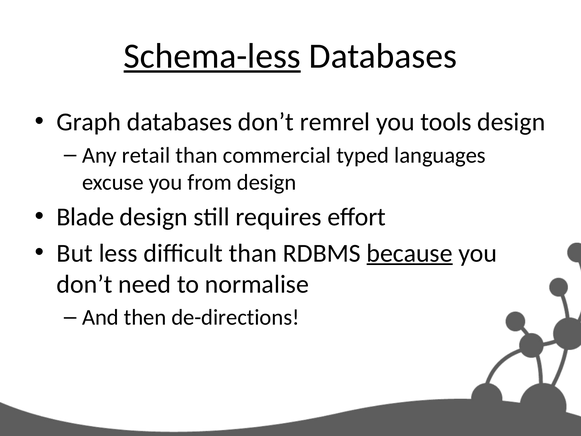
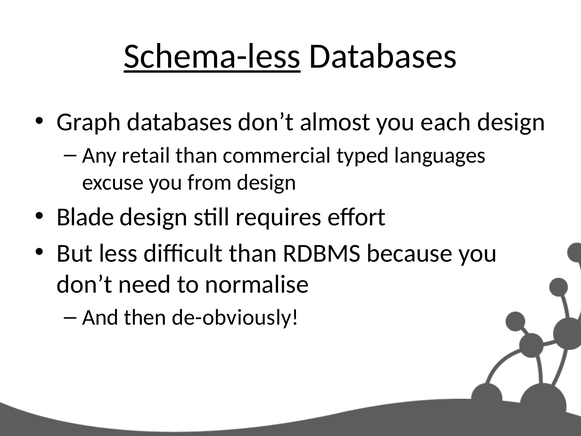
remrel: remrel -> almost (335, 122)
tools: tools -> each (446, 122)
because underline: present -> none (410, 253)
de-directions: de-directions -> de-obviously (235, 317)
